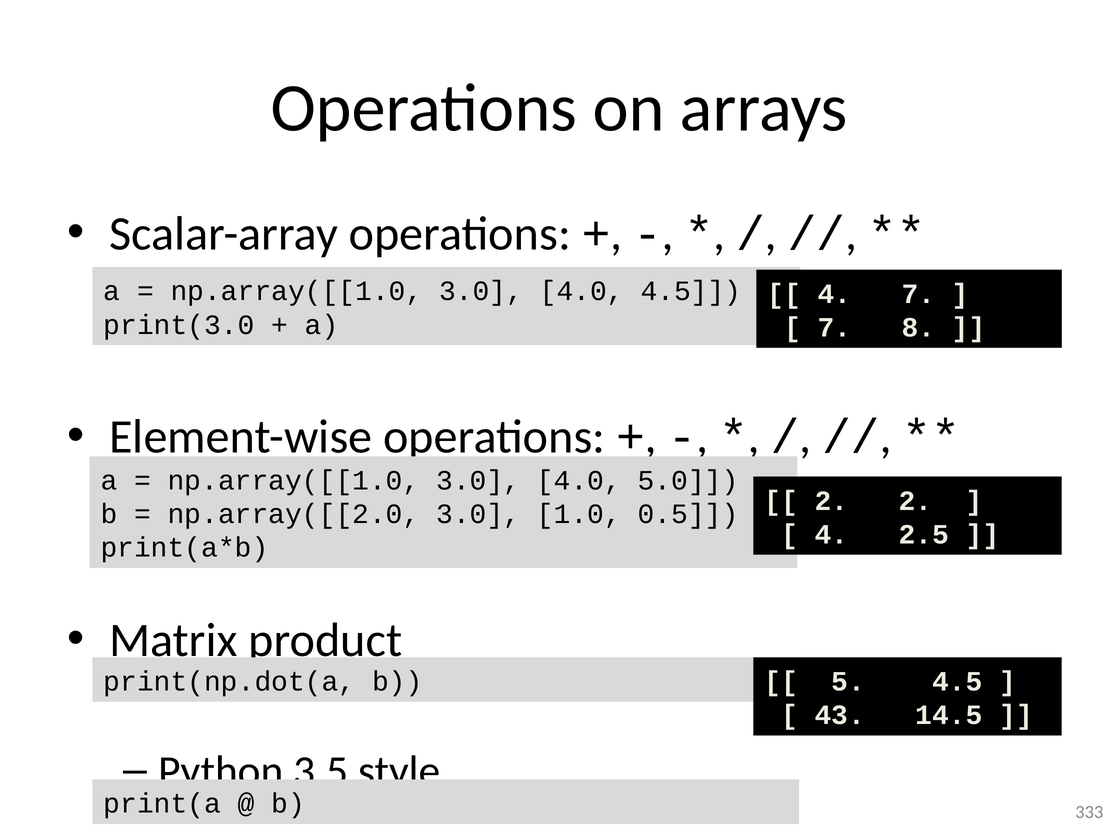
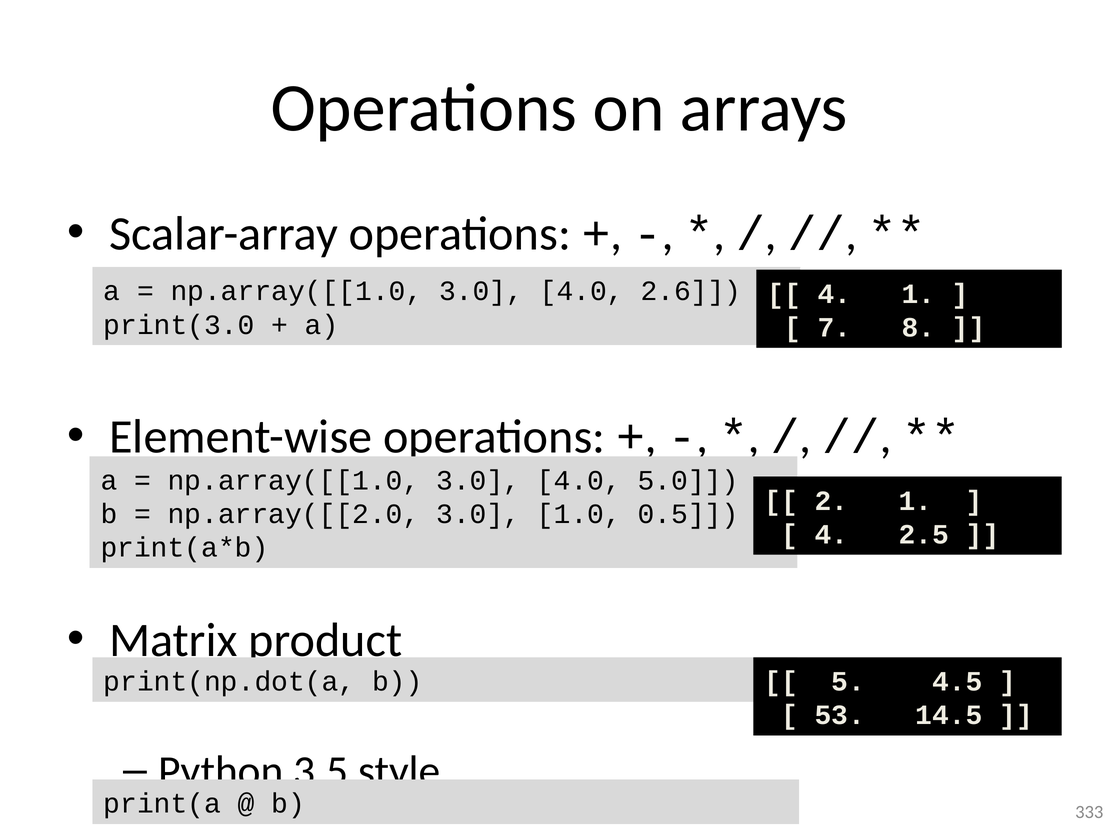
4.0 4.5: 4.5 -> 2.6 (691, 291)
4 7: 7 -> 1 (918, 294)
2 2: 2 -> 1 (915, 501)
43: 43 -> 53 (840, 715)
